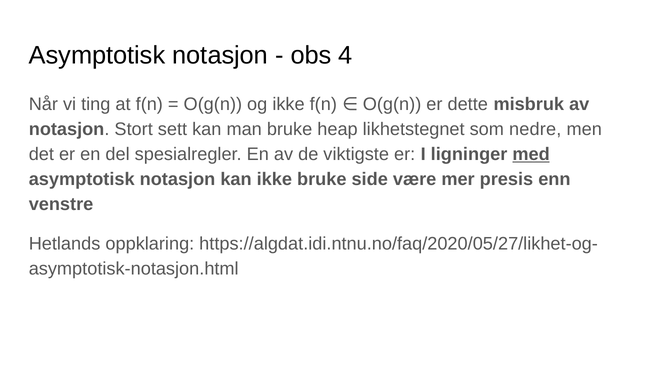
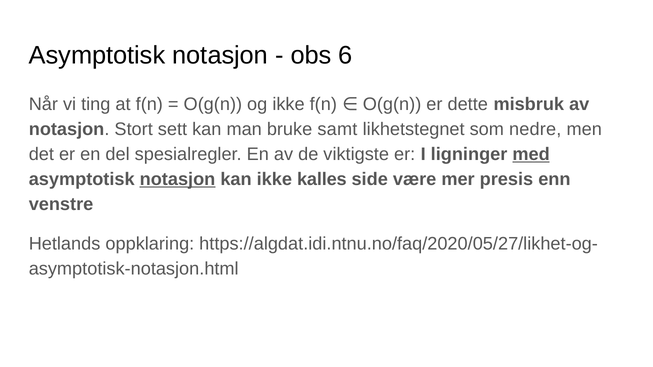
4: 4 -> 6 (346, 55)
heap: heap -> samt (337, 129)
notasjon underline: none -> present (177, 179)
ikke bruke: bruke -> kalles (322, 179)
